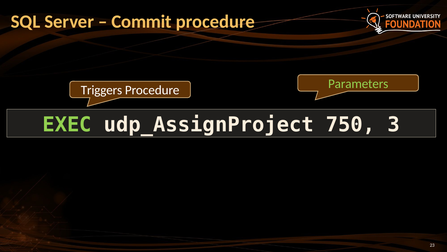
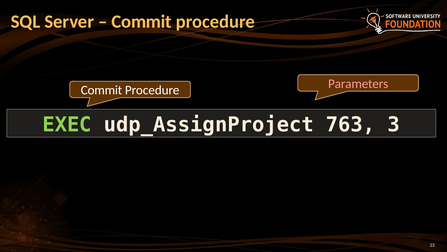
Triggers: Triggers -> Commit (101, 90)
Parameters colour: light green -> pink (358, 84)
750: 750 -> 763 (351, 124)
